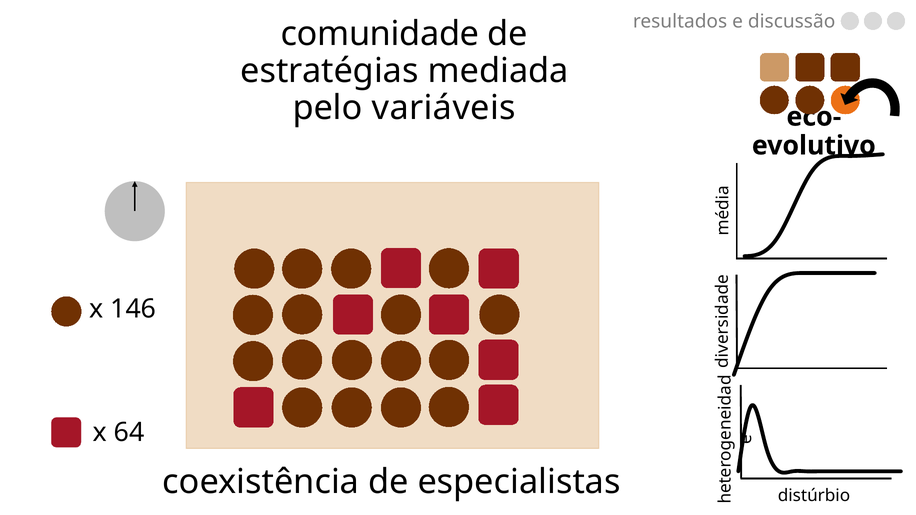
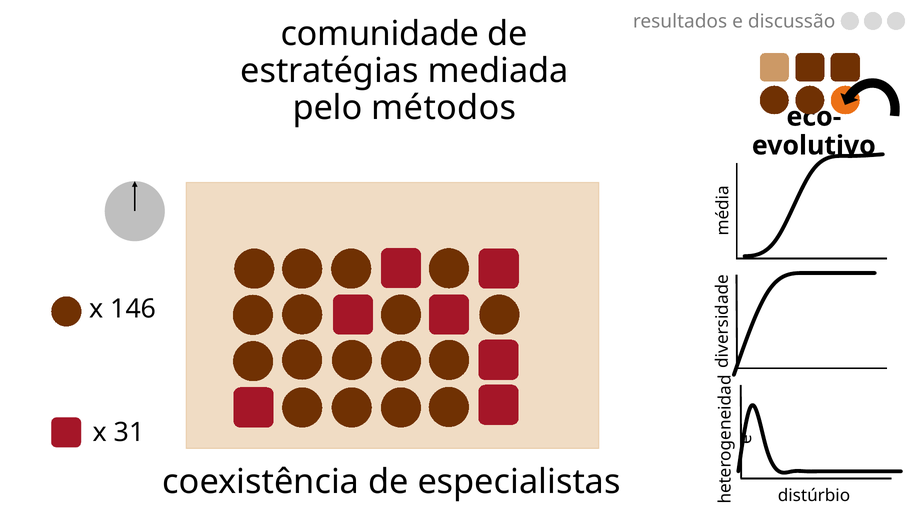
variáveis: variáveis -> métodos (444, 108)
64: 64 -> 31 (129, 432)
